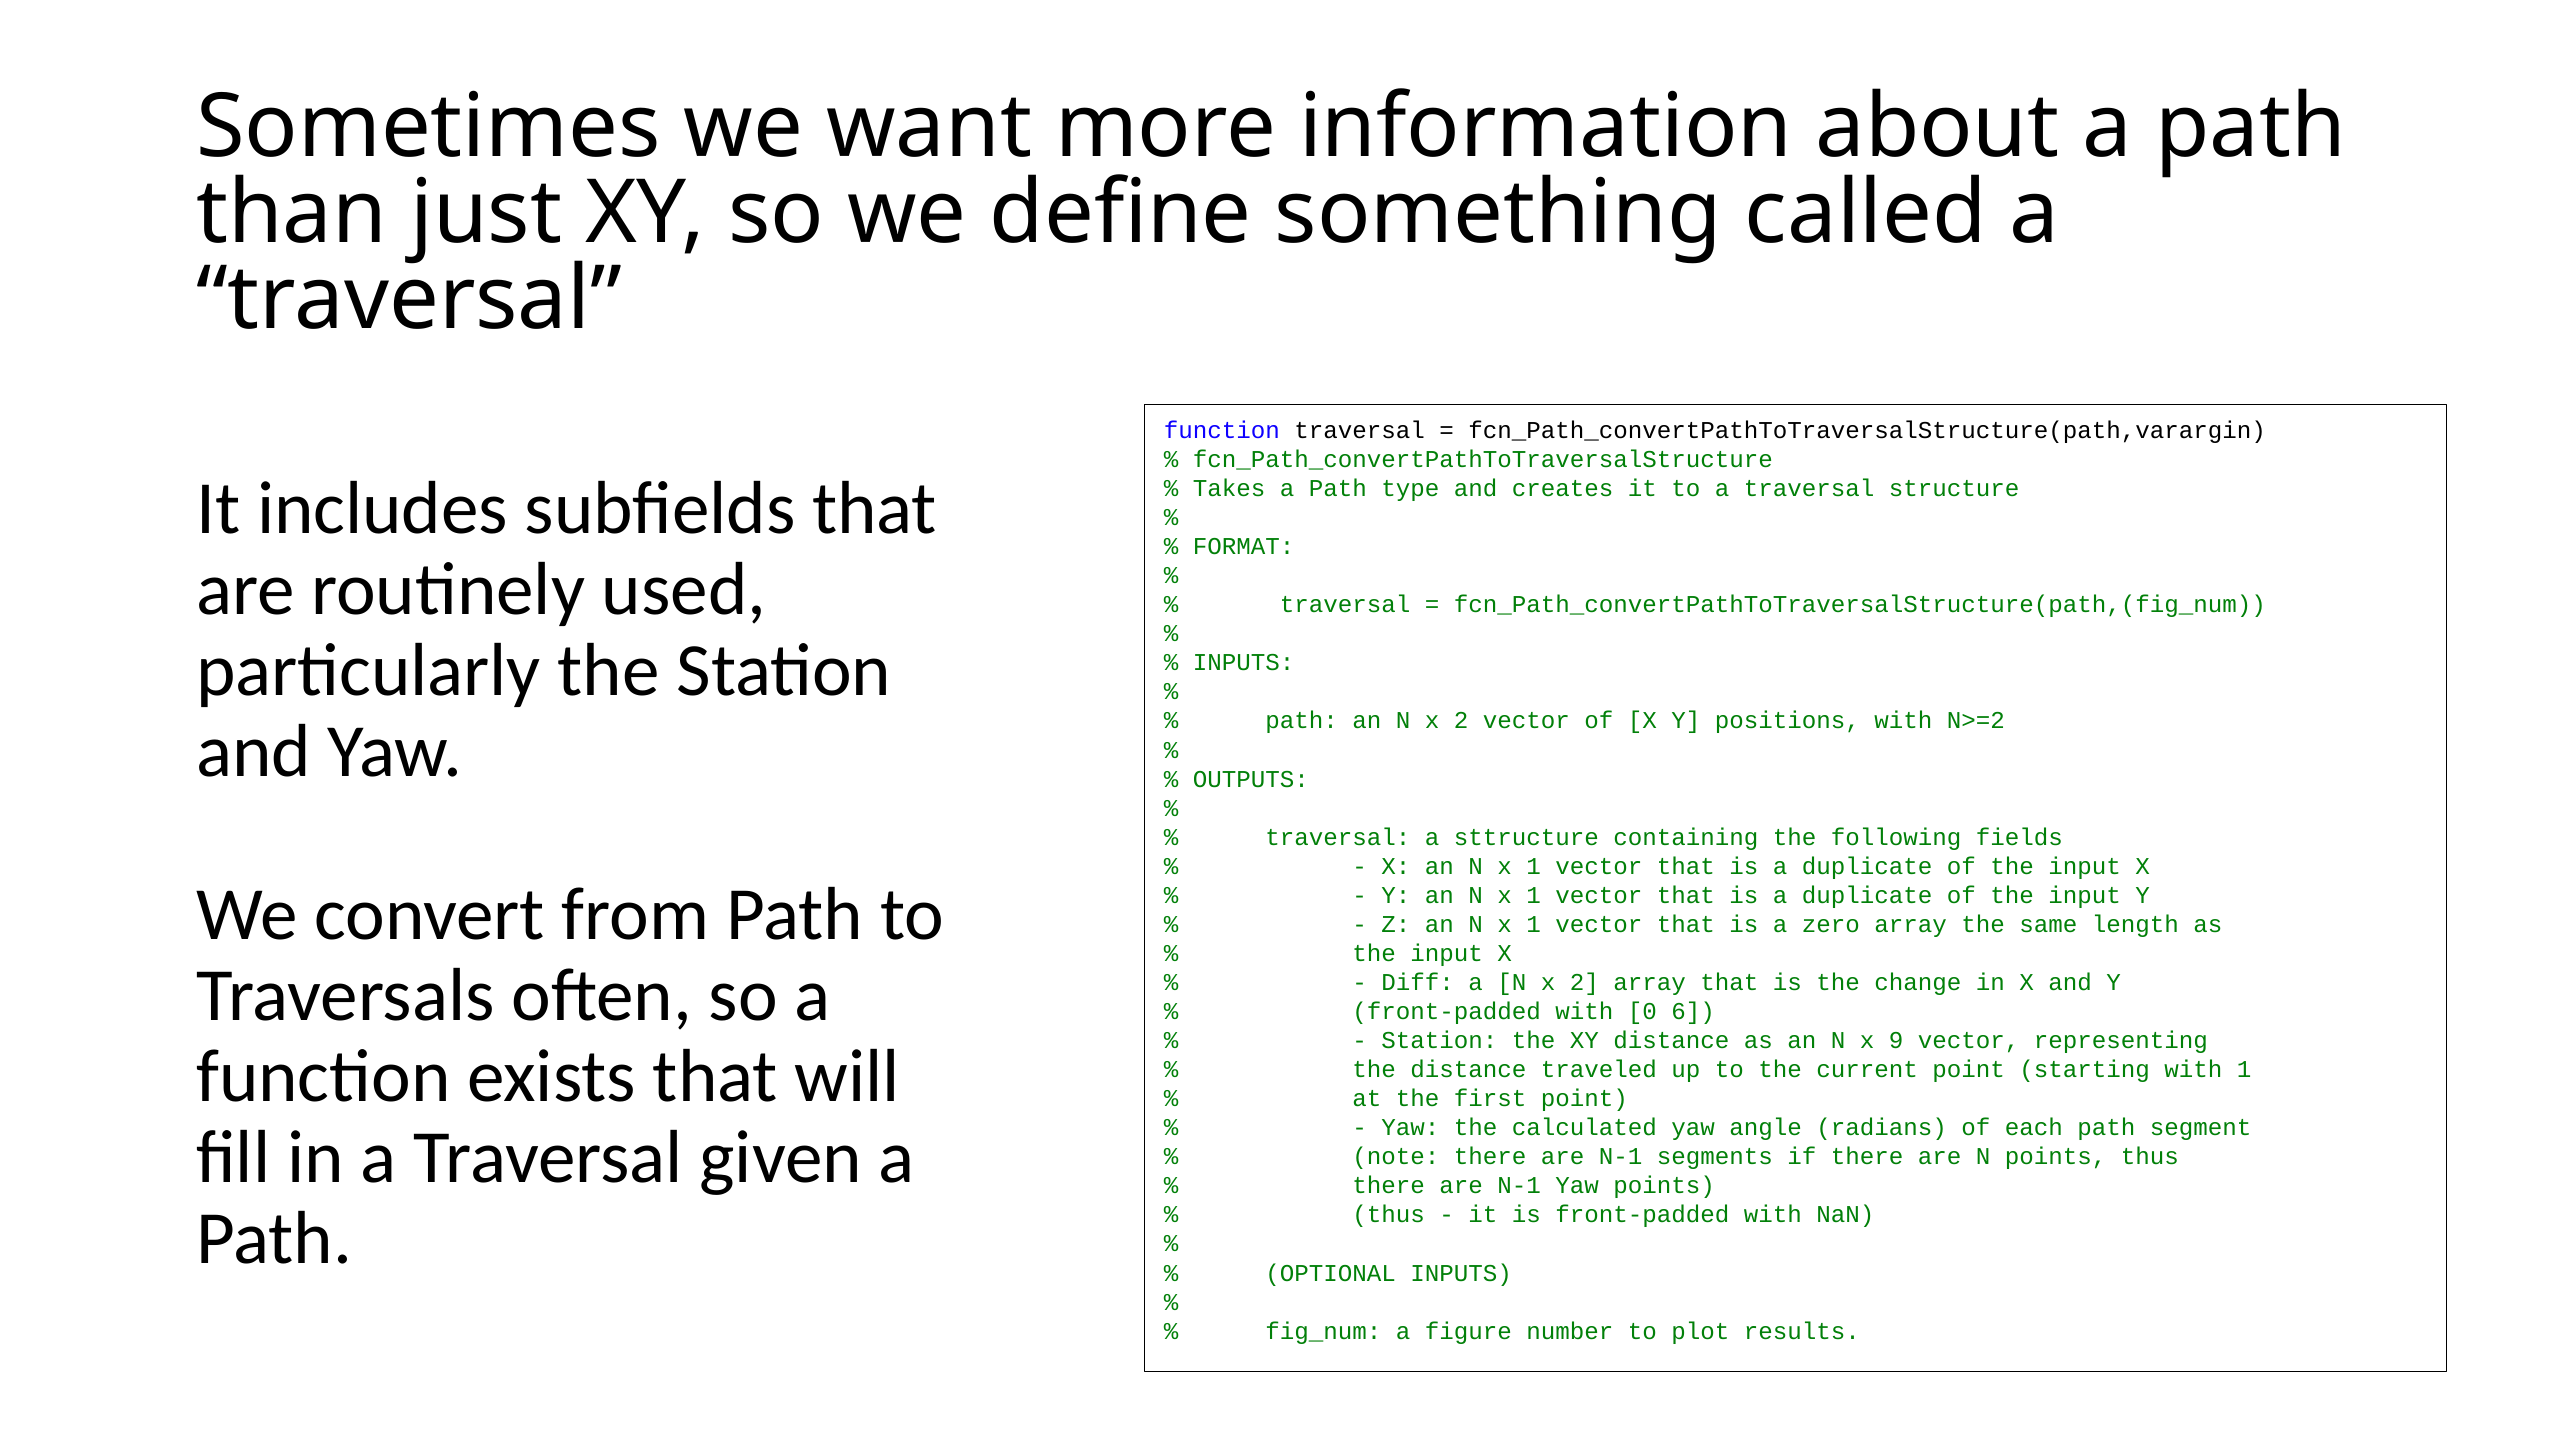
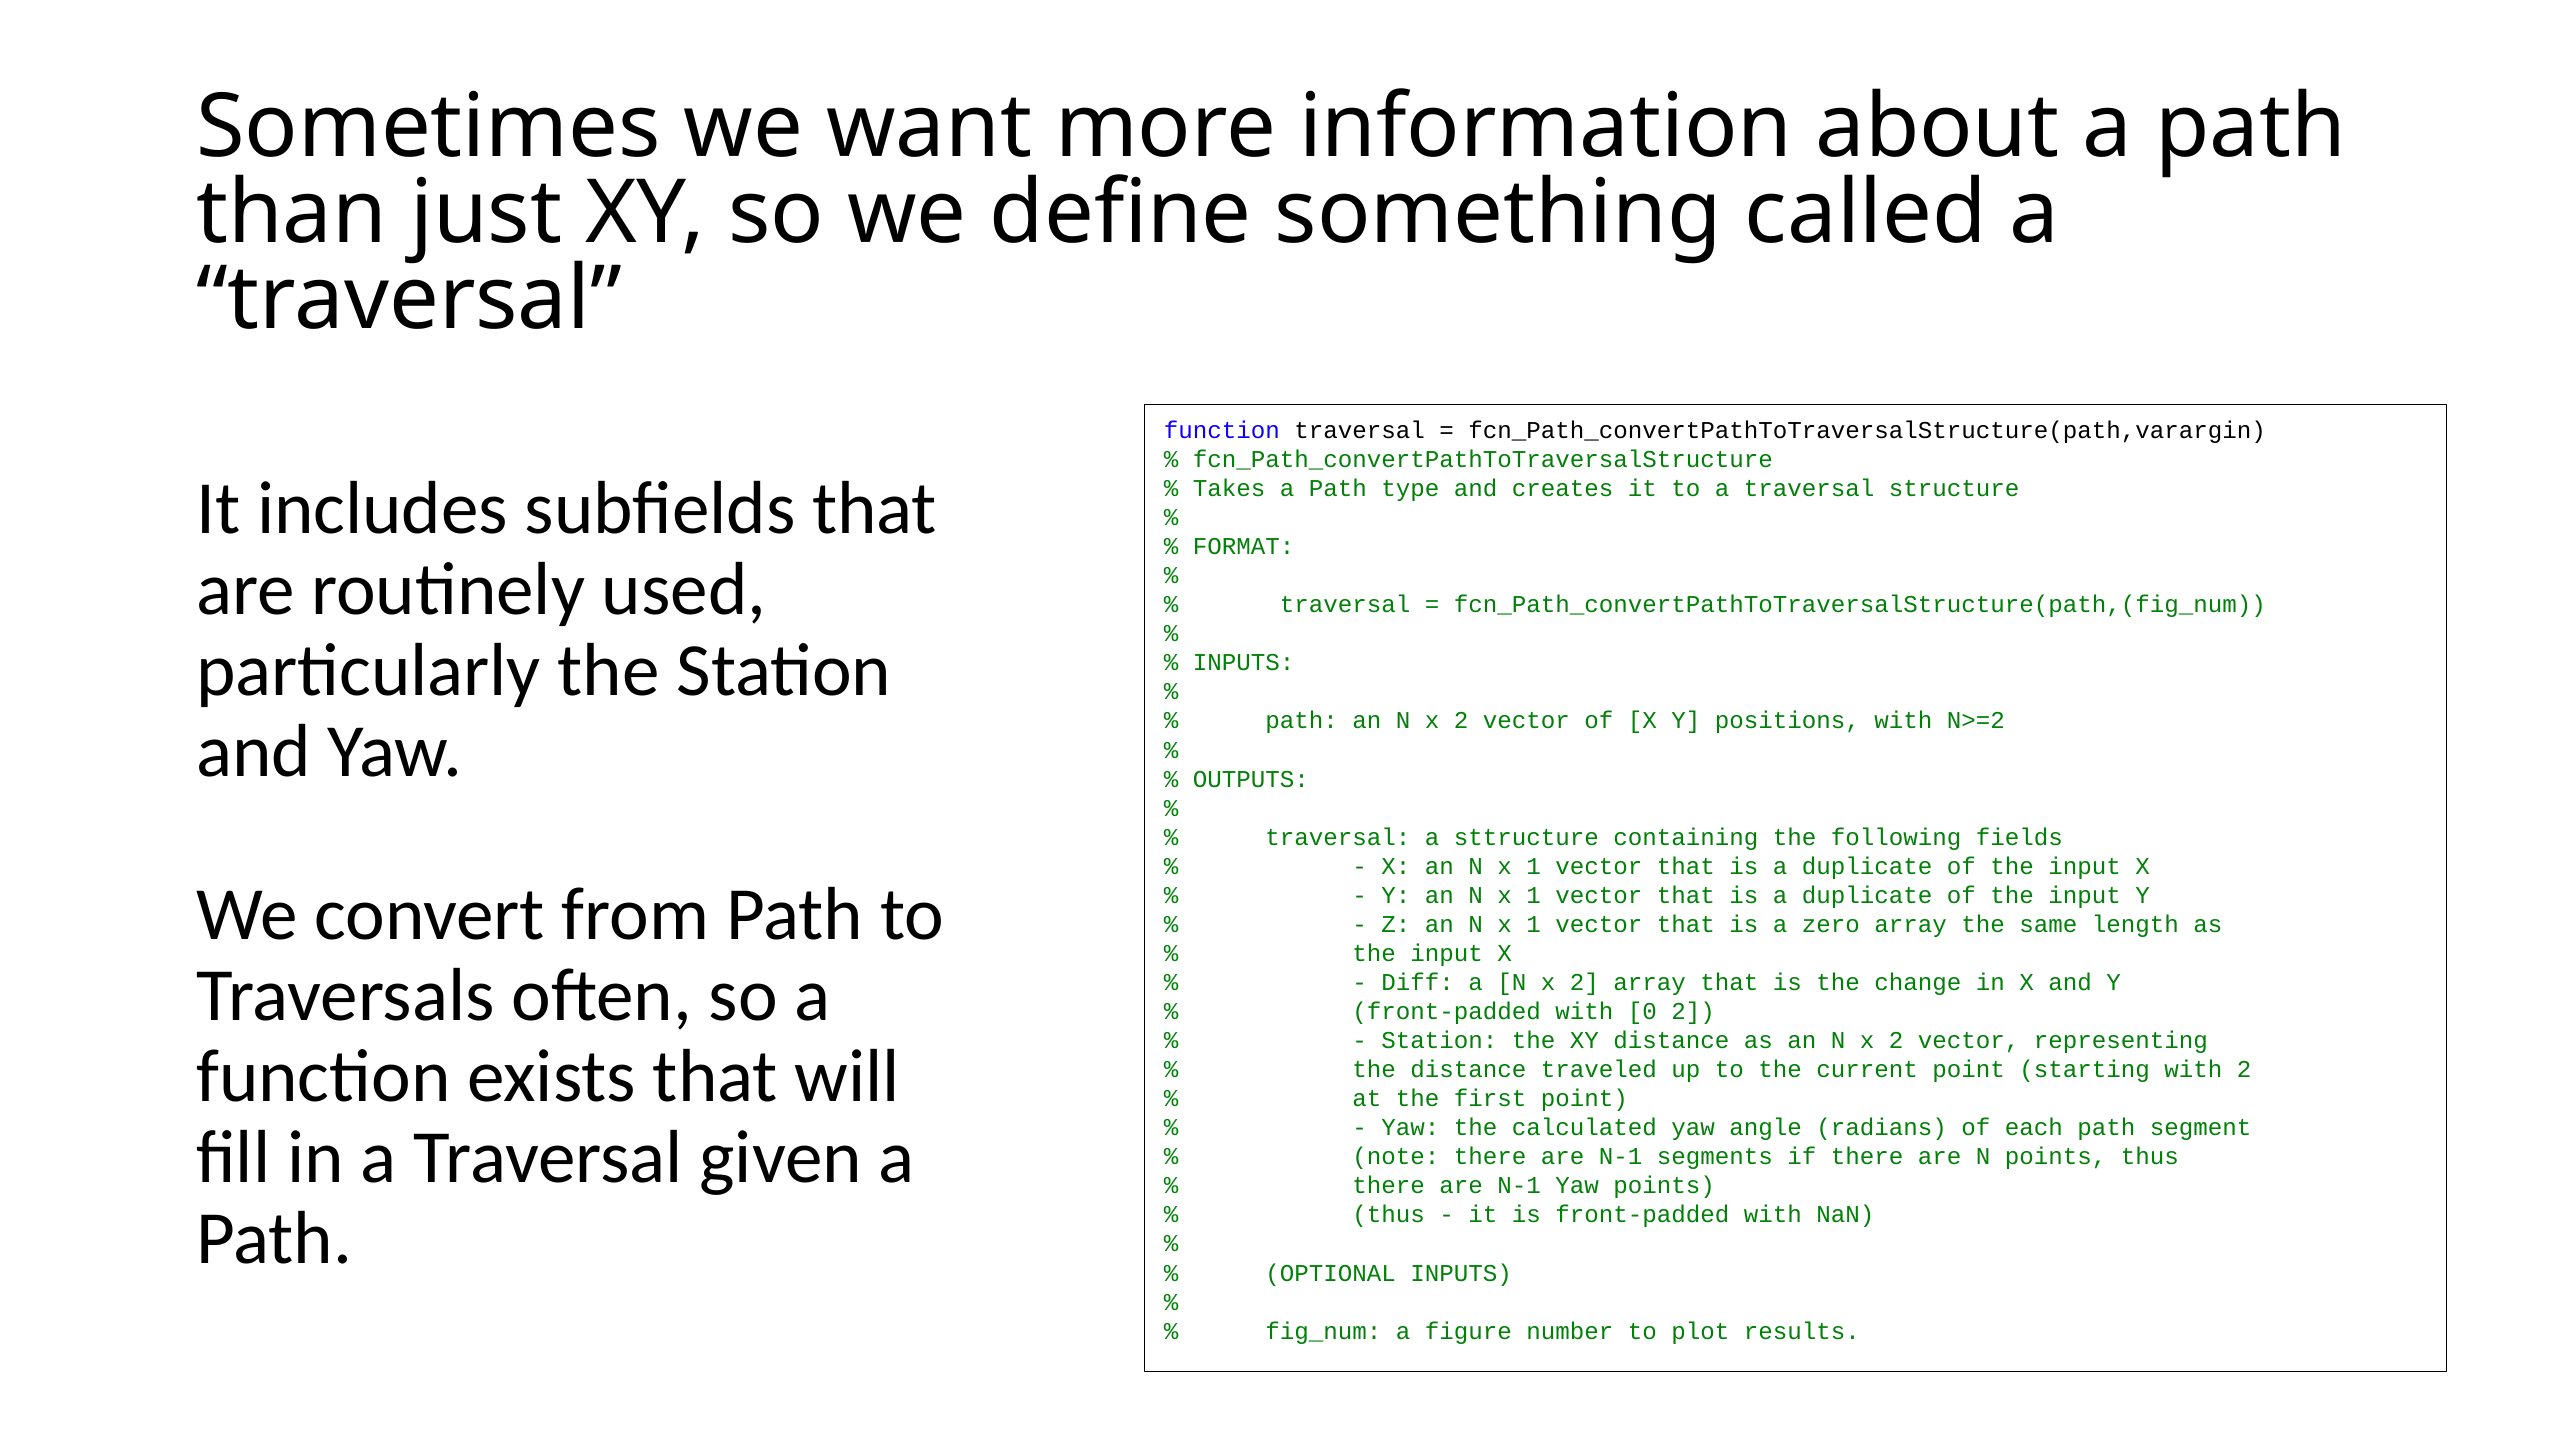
0 6: 6 -> 2 (1693, 1012)
9: 9 -> 2 (1896, 1041)
with 1: 1 -> 2 (2244, 1070)
